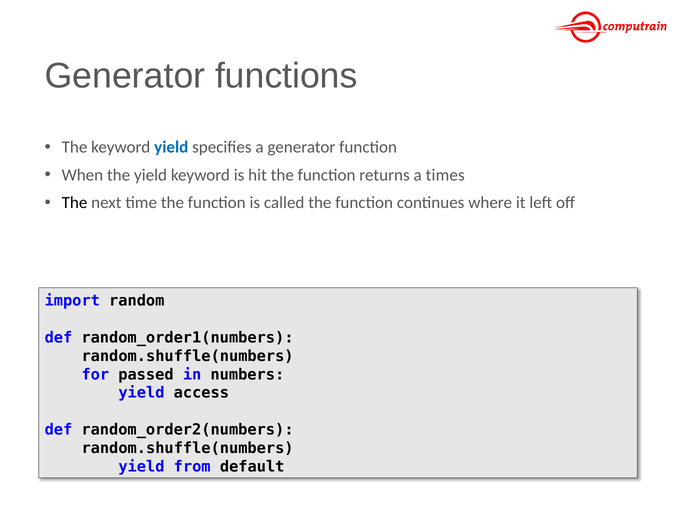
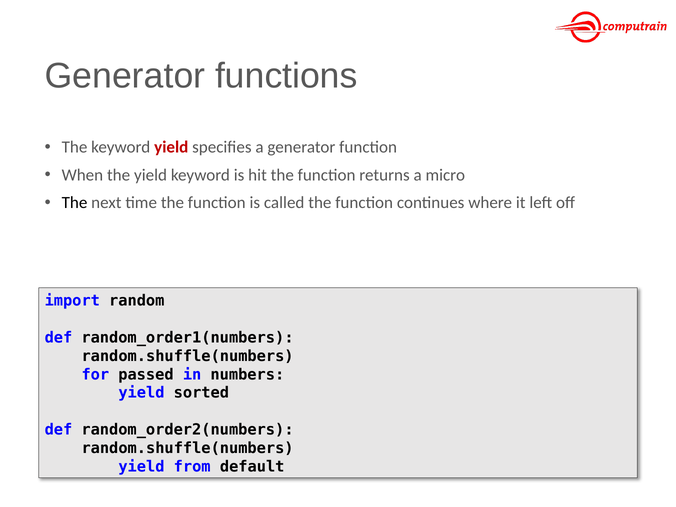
yield colour: blue -> red (171, 147)
times: times -> micro (445, 175)
access: access -> sorted (201, 393)
